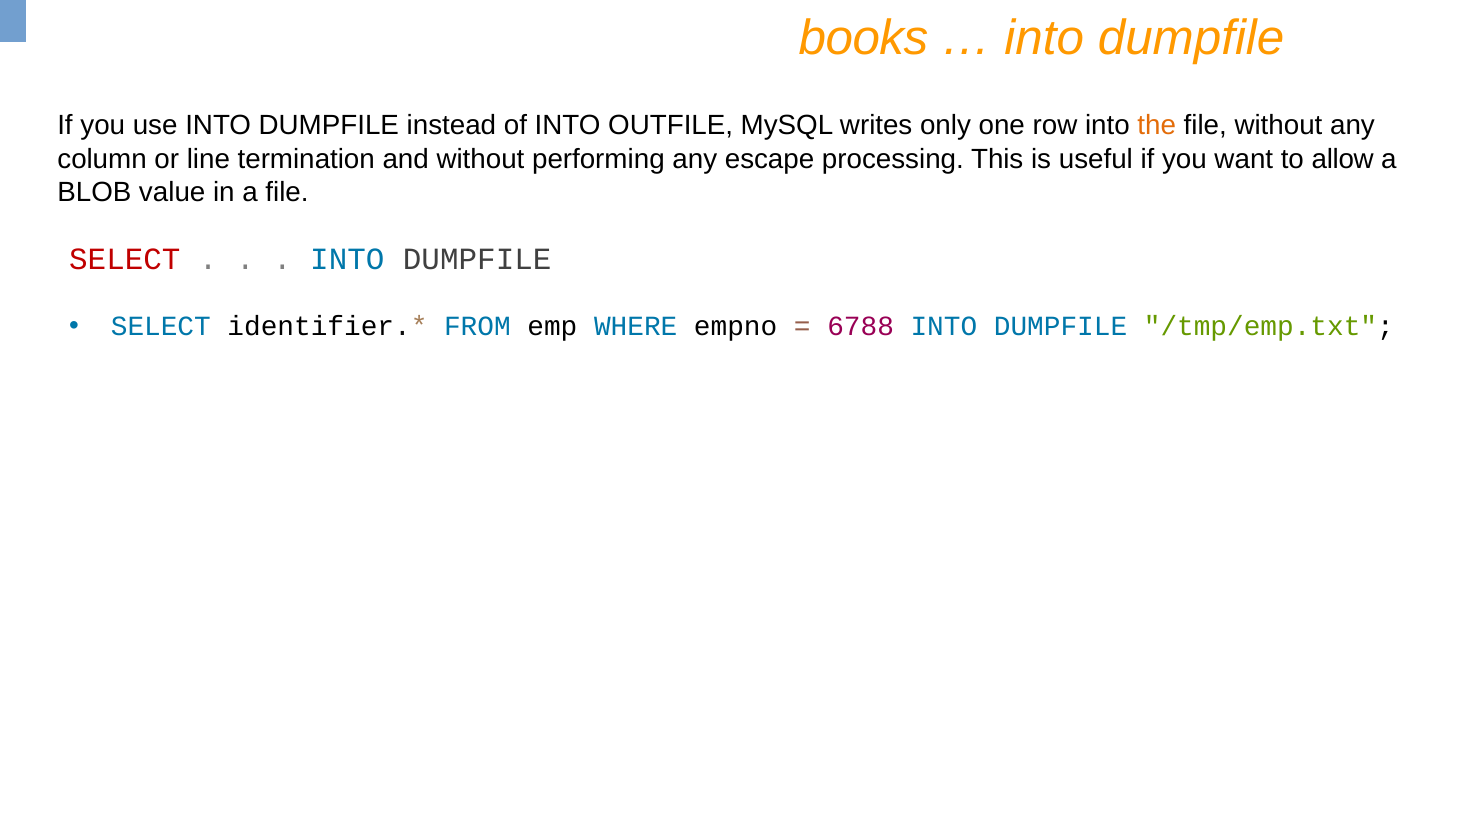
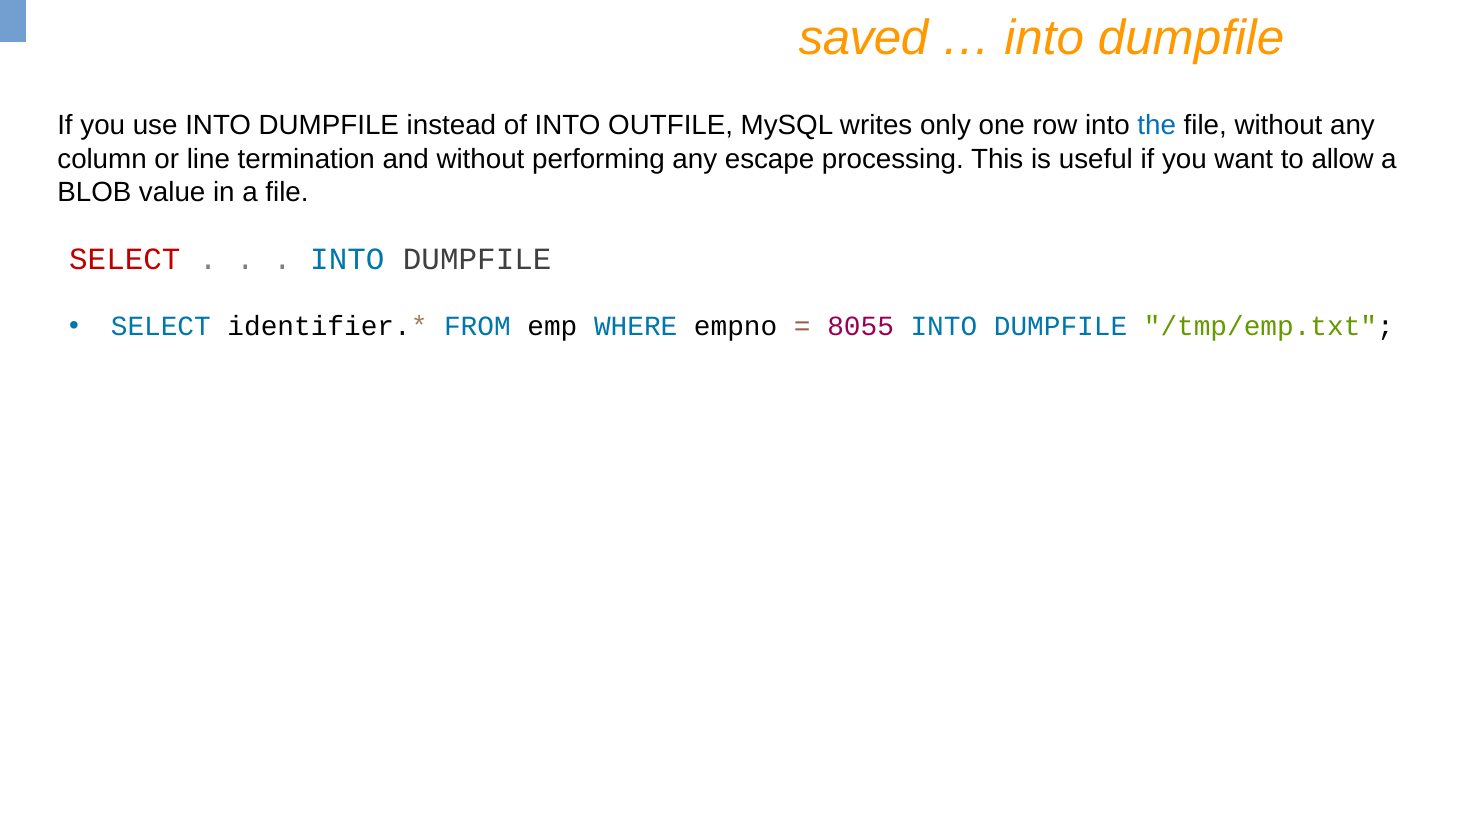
books: books -> saved (863, 39)
the colour: orange -> blue (1157, 126)
6788: 6788 -> 8055 (861, 327)
